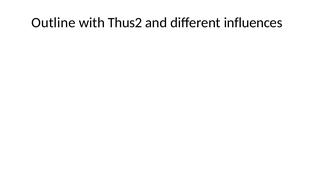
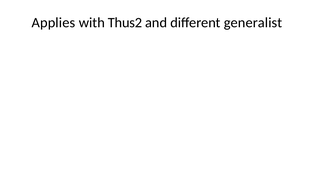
Outline: Outline -> Applies (53, 23)
influences: influences -> generalist (253, 23)
